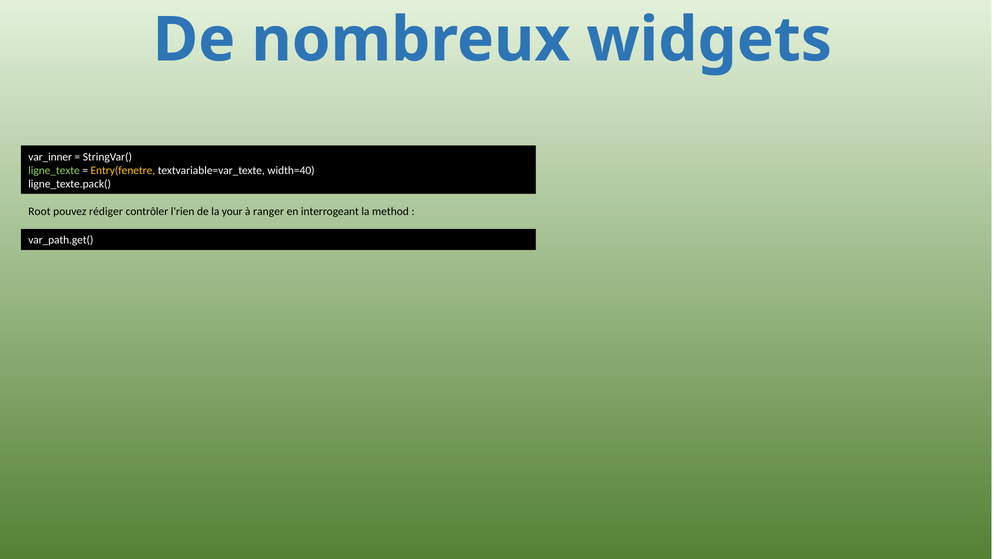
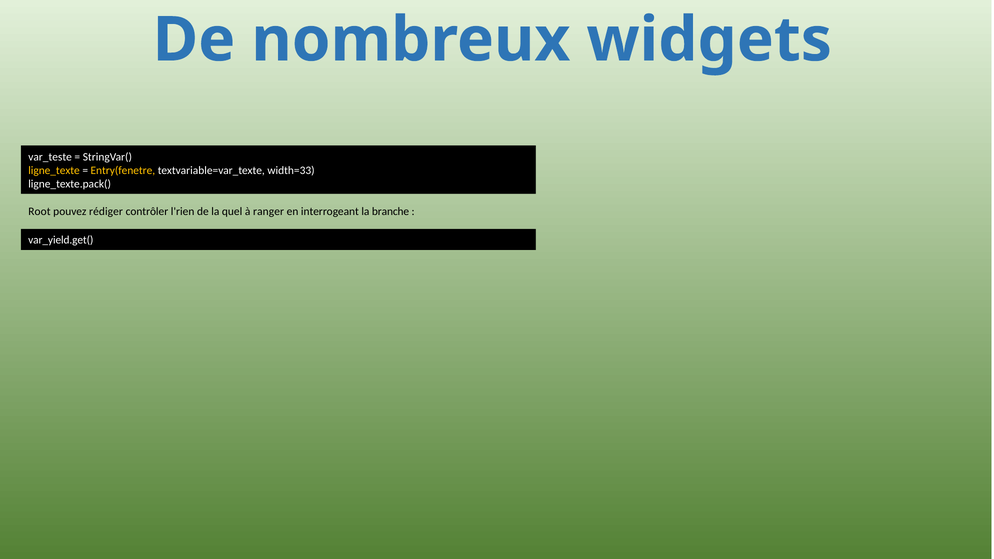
var_inner: var_inner -> var_teste (50, 157)
ligne_texte colour: light green -> yellow (54, 170)
width=40: width=40 -> width=33 (291, 170)
your: your -> quel (232, 212)
method: method -> branche (391, 212)
var_path.get(: var_path.get( -> var_yield.get( (61, 240)
